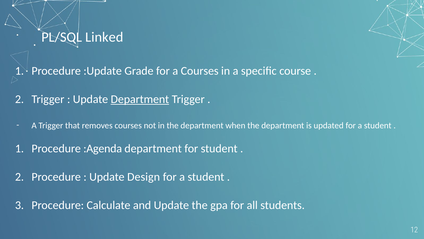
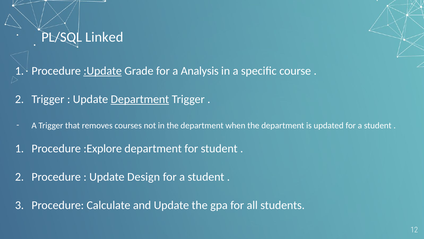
:Update underline: none -> present (103, 71)
a Courses: Courses -> Analysis (200, 71)
:Agenda: :Agenda -> :Explore (103, 148)
